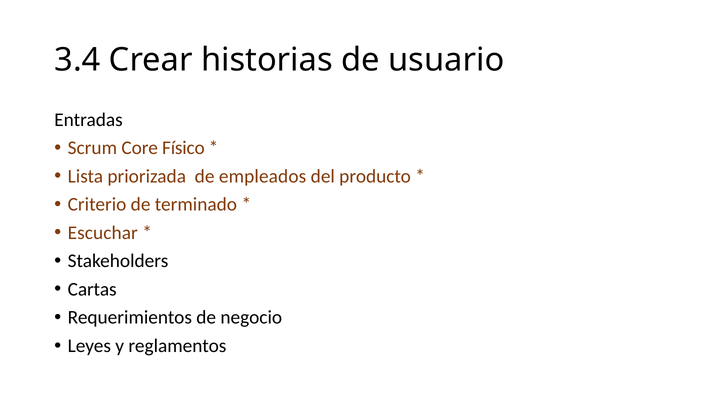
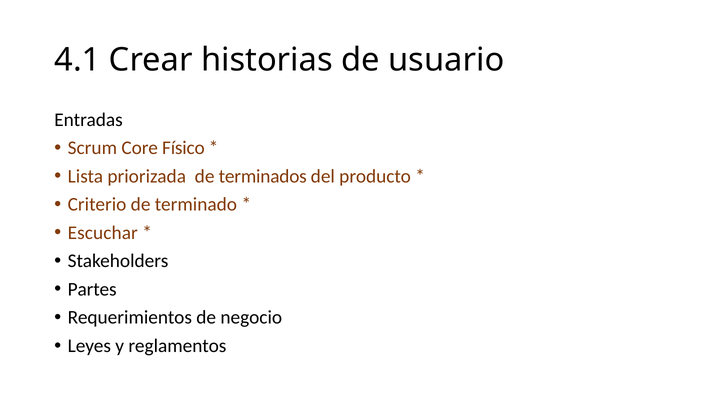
3.4: 3.4 -> 4.1 (77, 60)
empleados: empleados -> terminados (263, 176)
Cartas: Cartas -> Partes (92, 289)
